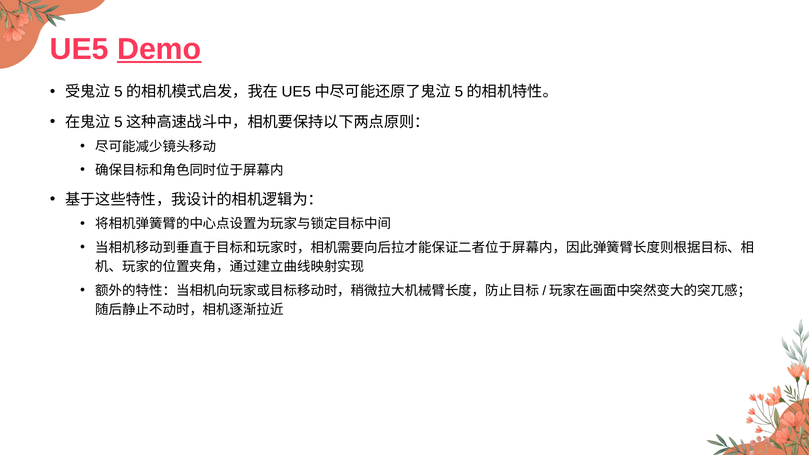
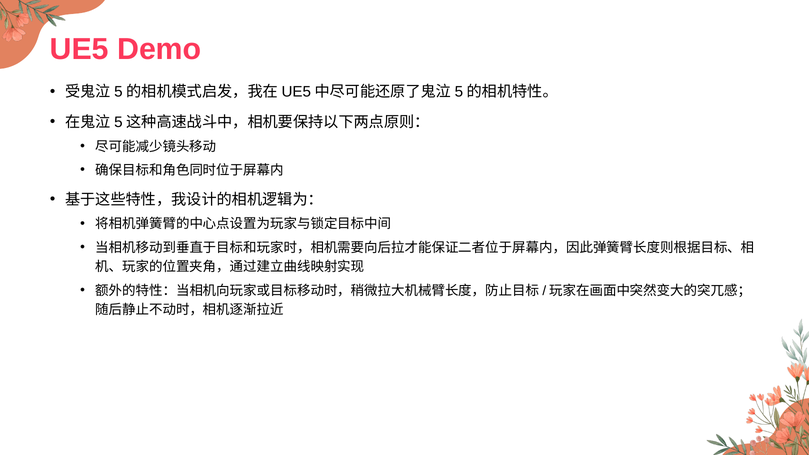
Demo underline: present -> none (159, 49)
